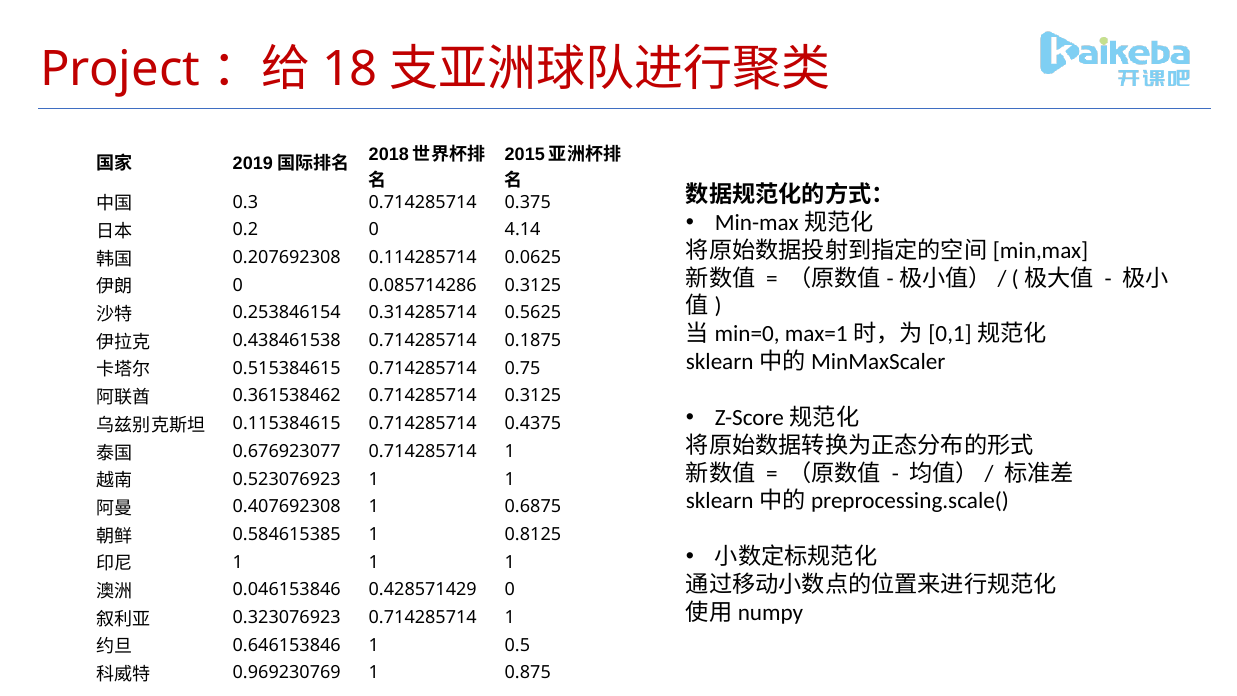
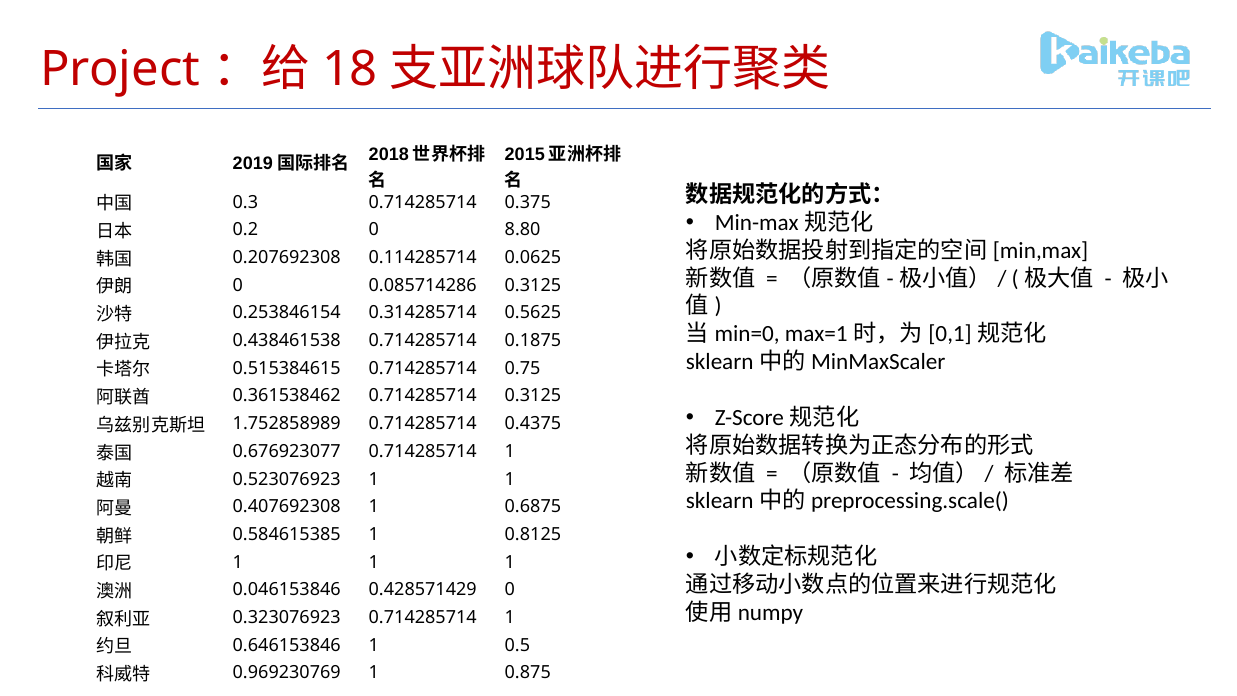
4.14: 4.14 -> 8.80 (523, 230)
0.115384615: 0.115384615 -> 1.752858989 (287, 424)
